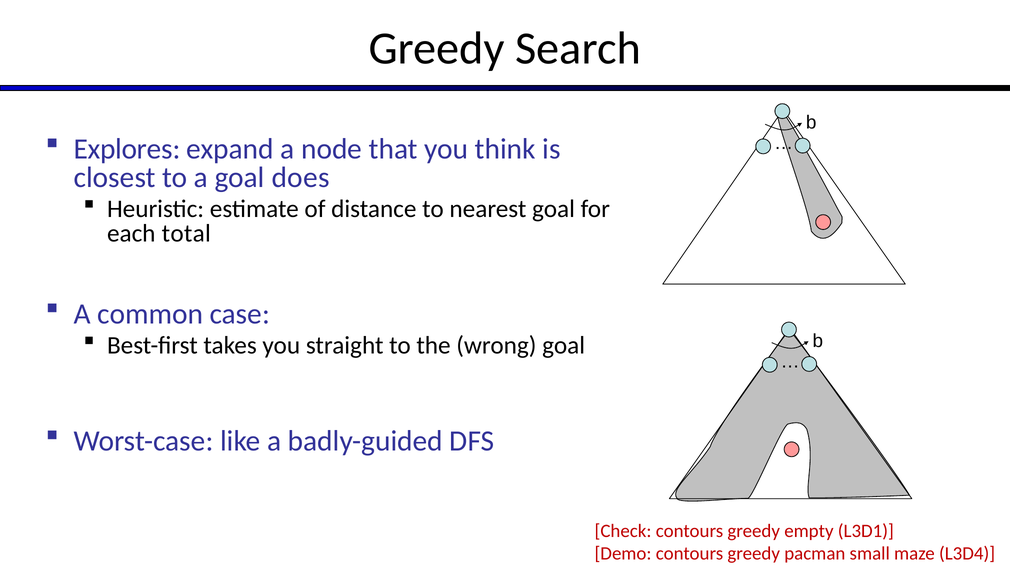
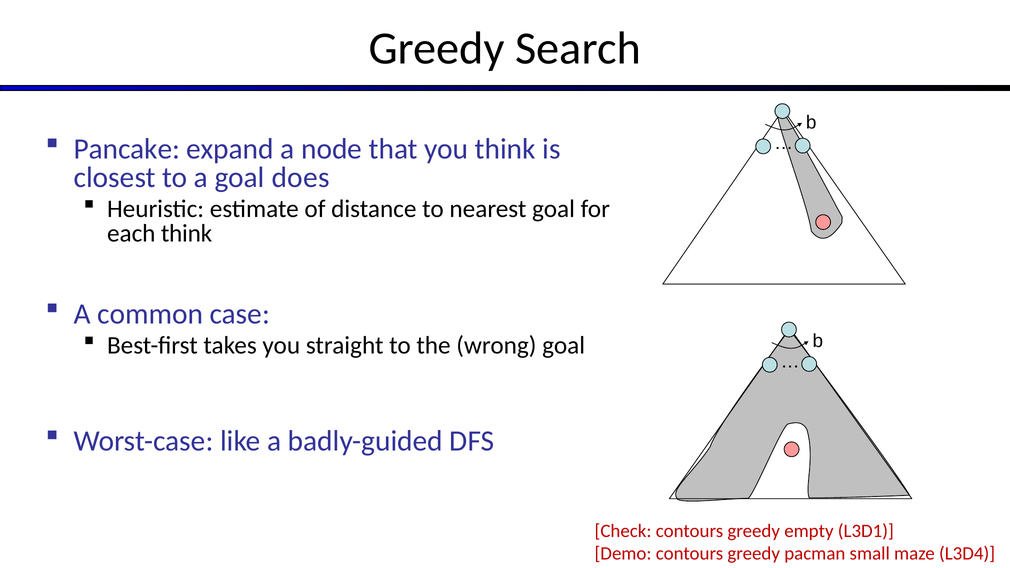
Explores: Explores -> Pancake (127, 149)
each total: total -> think (187, 233)
